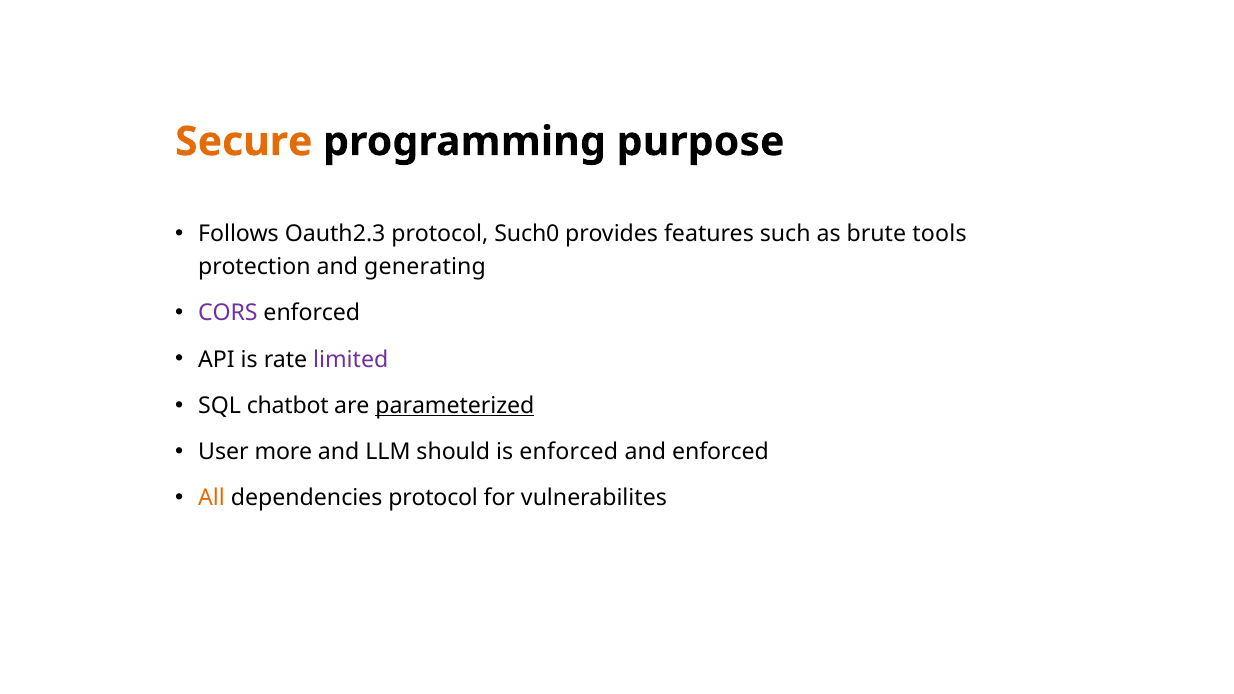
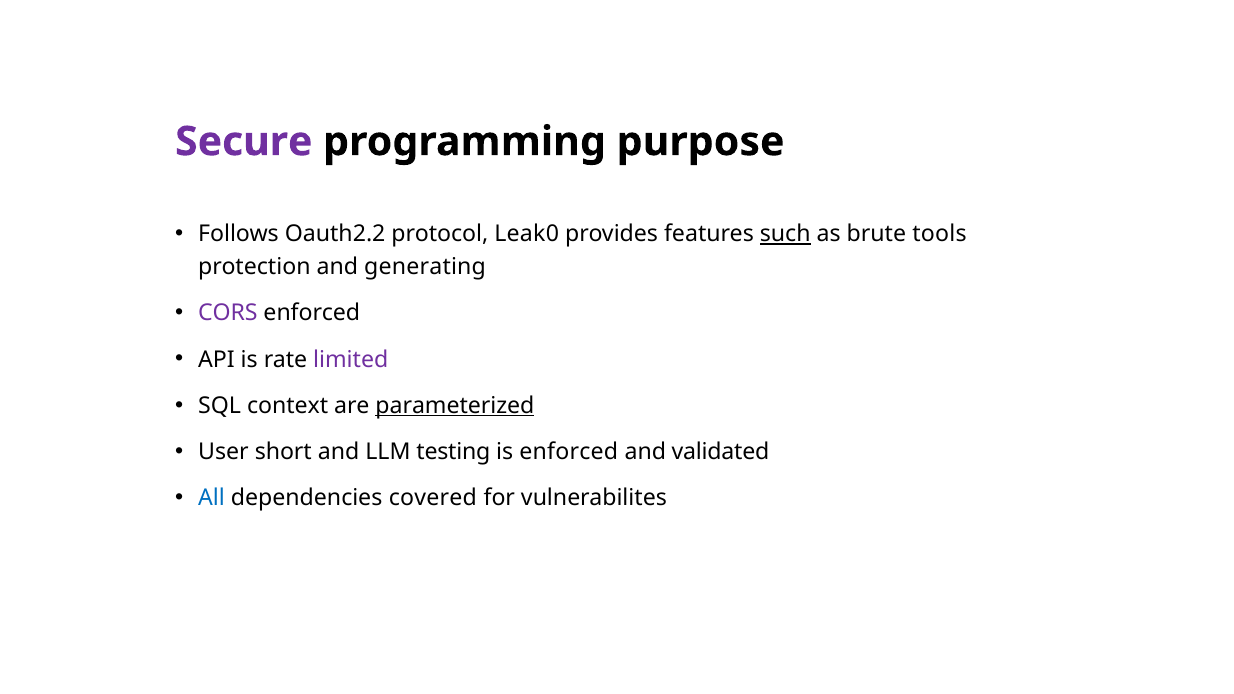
Secure colour: orange -> purple (244, 142)
Oauth2.3: Oauth2.3 -> Oauth2.2 (335, 234)
Such0: Such0 -> Leak0 (527, 234)
such underline: none -> present (785, 234)
chatbot: chatbot -> context (288, 406)
more: more -> short (283, 452)
should: should -> testing (453, 452)
and enforced: enforced -> validated (721, 452)
All colour: orange -> blue (212, 498)
dependencies protocol: protocol -> covered (433, 498)
